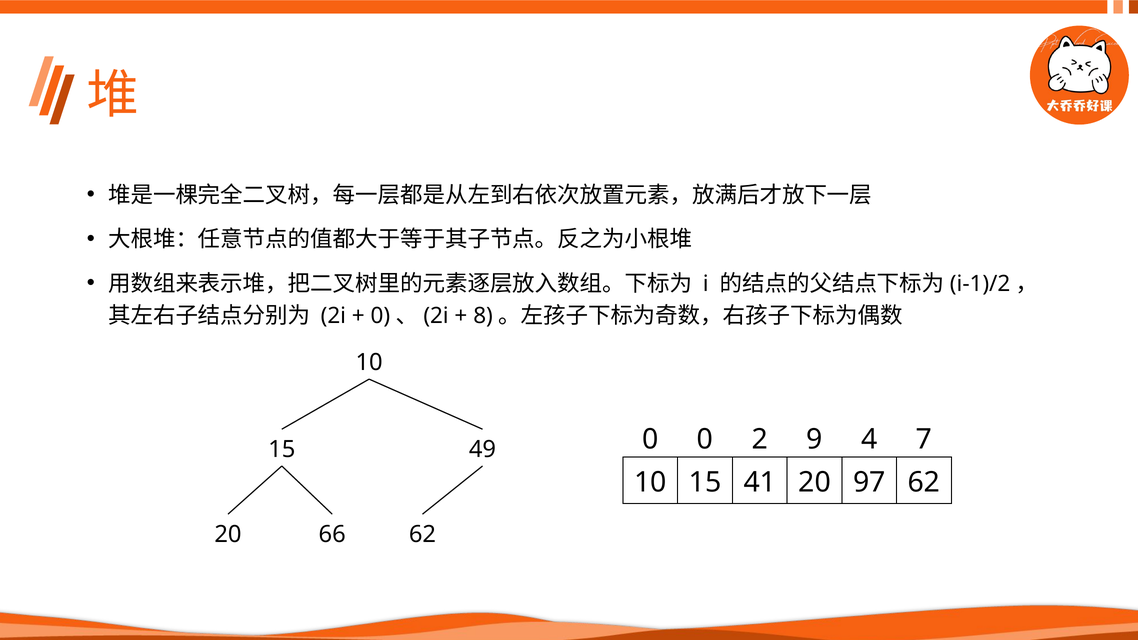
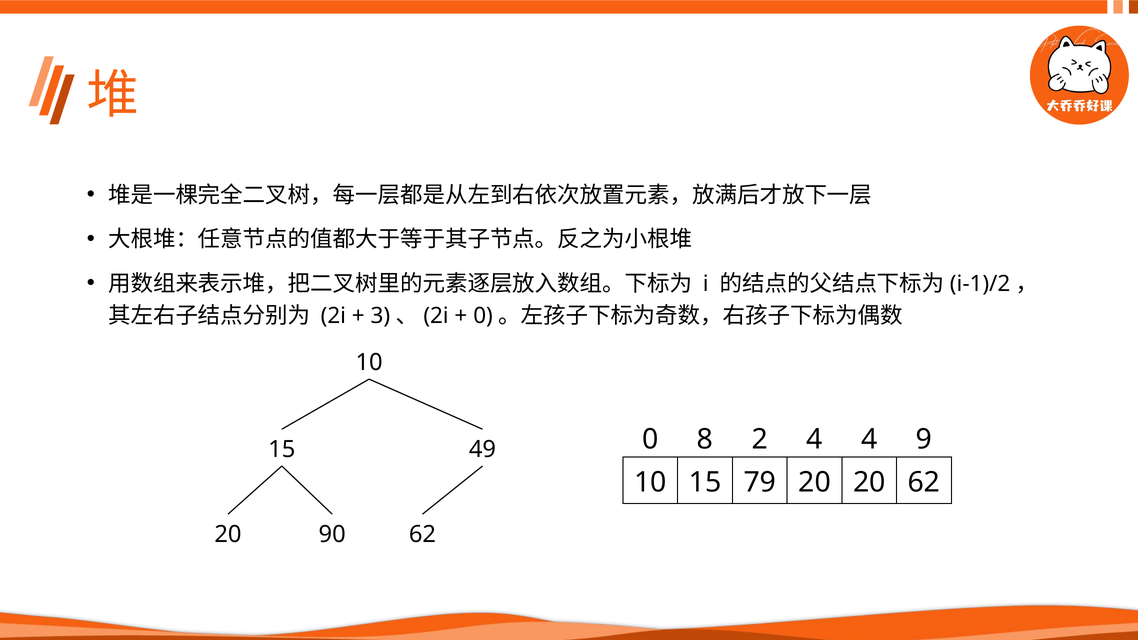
0: 0 -> 3 (380, 316)
8: 8 -> 0 (483, 316)
0 0: 0 -> 8 (705, 440)
2 9: 9 -> 4 (815, 440)
7: 7 -> 9 (924, 440)
41: 41 -> 79 (760, 482)
20 97: 97 -> 20 (869, 482)
66: 66 -> 90 (332, 534)
